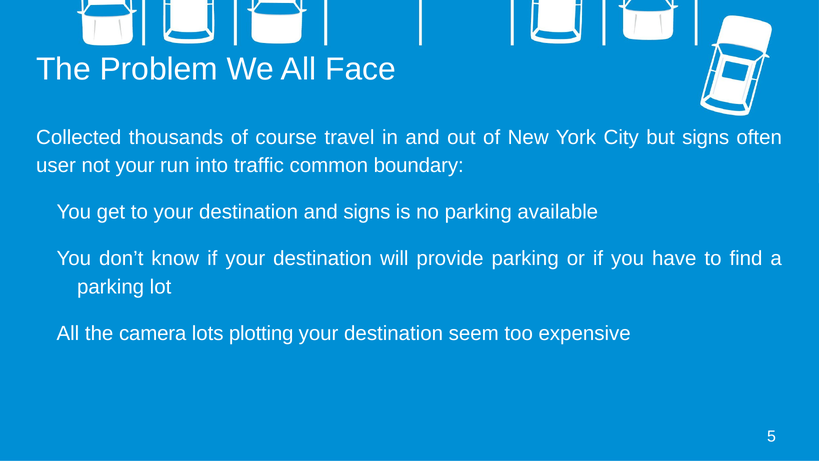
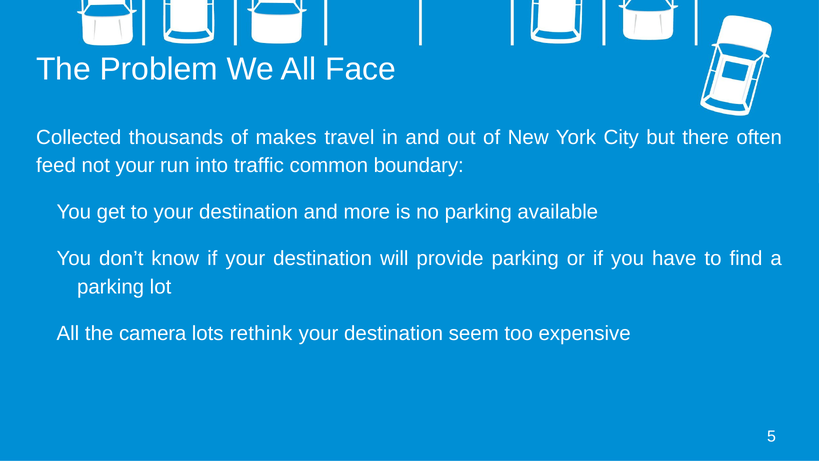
course: course -> makes (286, 137)
but signs: signs -> there (706, 137)
user: user -> feed (56, 165)
and signs: signs -> more (367, 212)
plotting: plotting -> rethink (261, 333)
